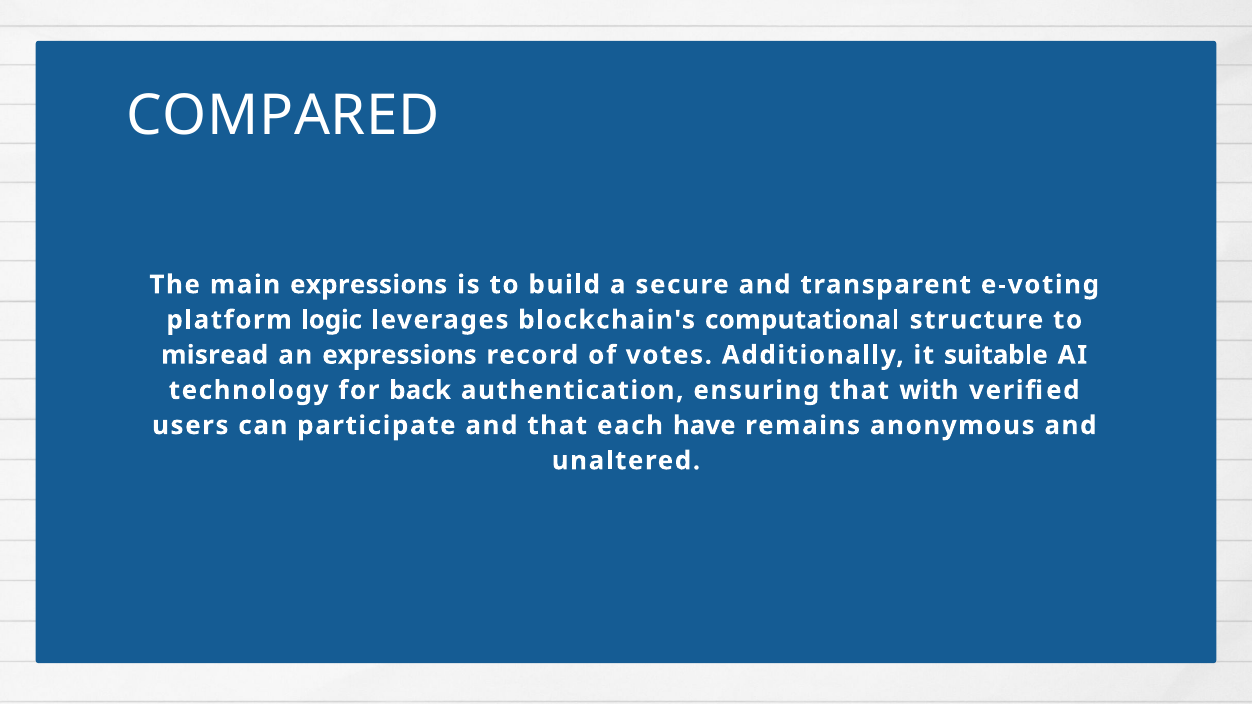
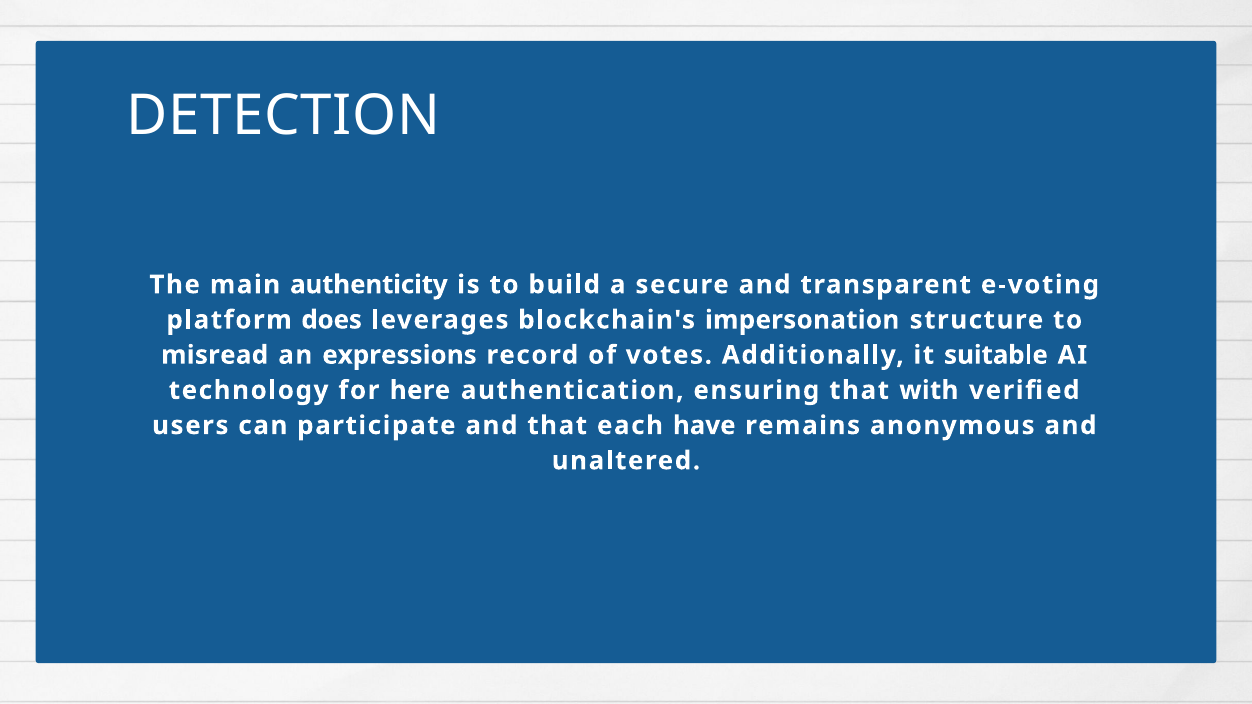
COMPARED: COMPARED -> DETECTION (283, 116)
main expressions: expressions -> authenticity (369, 285)
logic: logic -> does (332, 320)
computational: computational -> impersonation (802, 320)
back: back -> here (420, 390)
